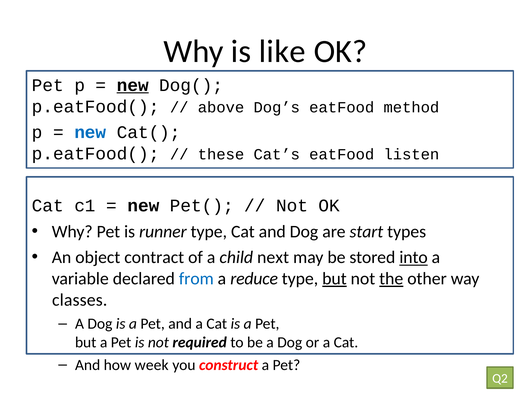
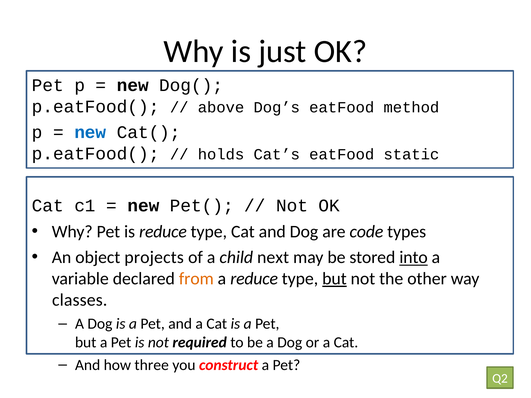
like: like -> just (282, 51)
new underline: present -> none (133, 85)
these: these -> holds (221, 155)
listen: listen -> static (411, 155)
is runner: runner -> reduce (163, 232)
start: start -> code (366, 232)
contract: contract -> projects (154, 258)
from colour: blue -> orange (196, 279)
the underline: present -> none (391, 279)
week: week -> three (152, 365)
